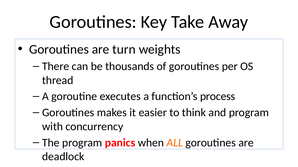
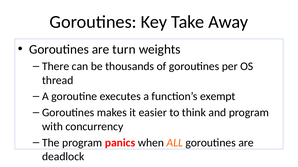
process: process -> exempt (218, 97)
